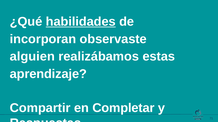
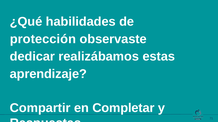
habilidades underline: present -> none (81, 22)
incorporan: incorporan -> protección (43, 39)
alguien: alguien -> dedicar (32, 57)
